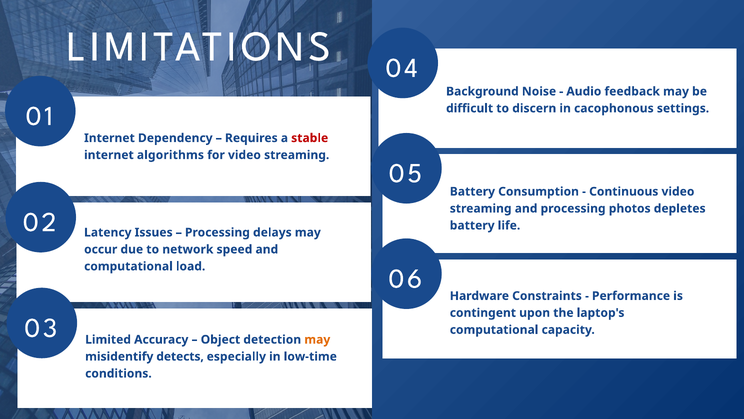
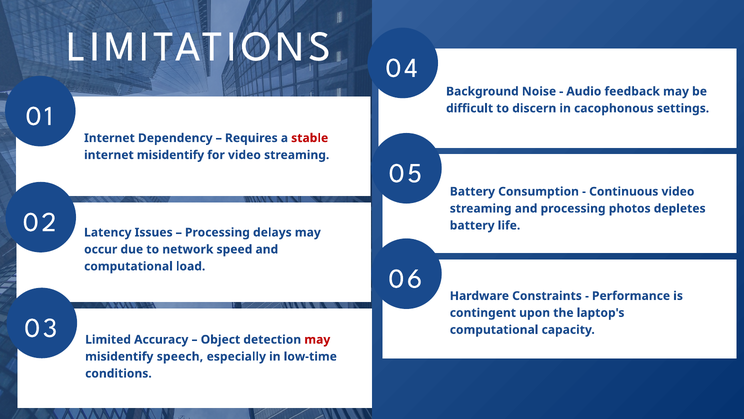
internet algorithms: algorithms -> misidentify (171, 155)
may colour: orange -> red (317, 339)
detects: detects -> speech (180, 356)
